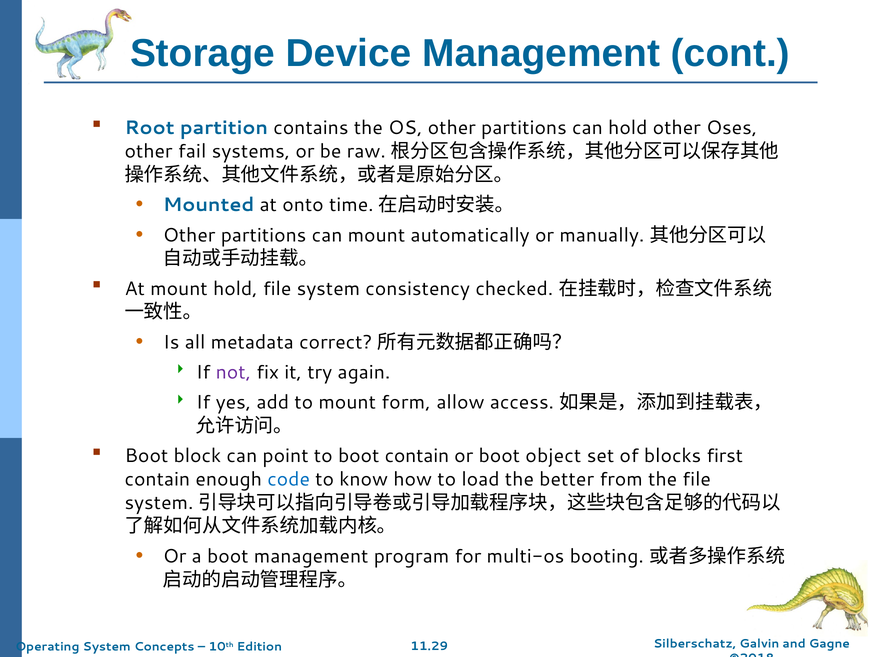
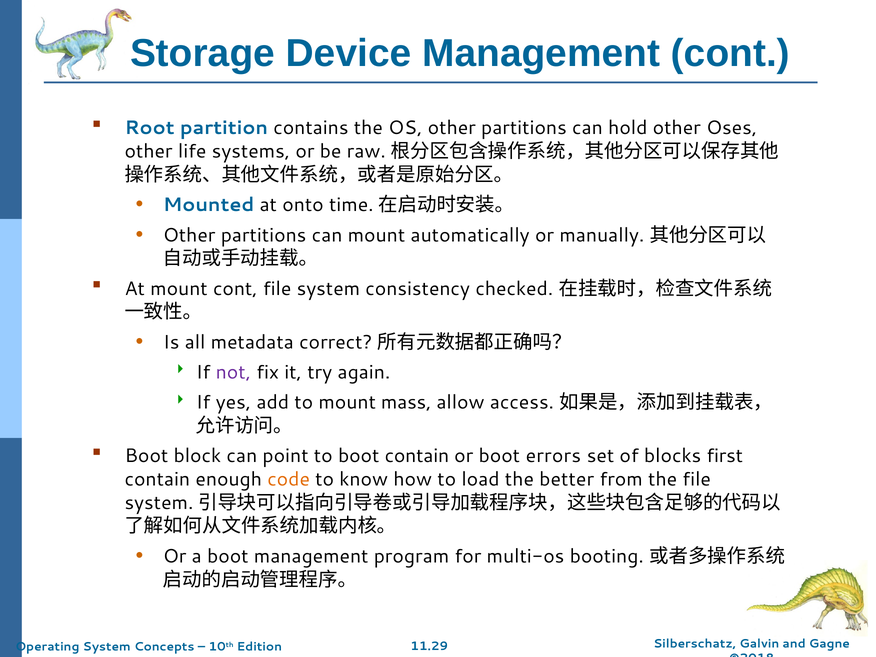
fail: fail -> life (192, 151)
mount hold: hold -> cont (235, 289)
form: form -> mass (406, 403)
object: object -> errors (553, 456)
code colour: blue -> orange (289, 479)
